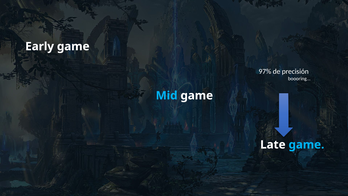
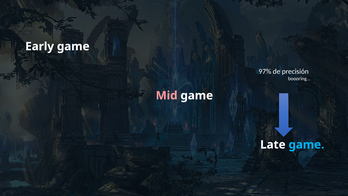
Mid colour: light blue -> pink (167, 95)
